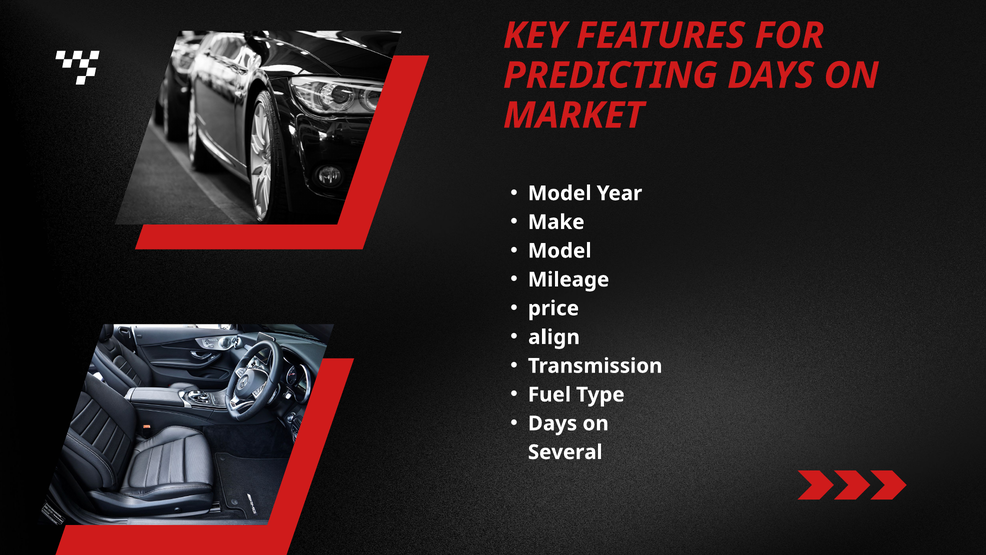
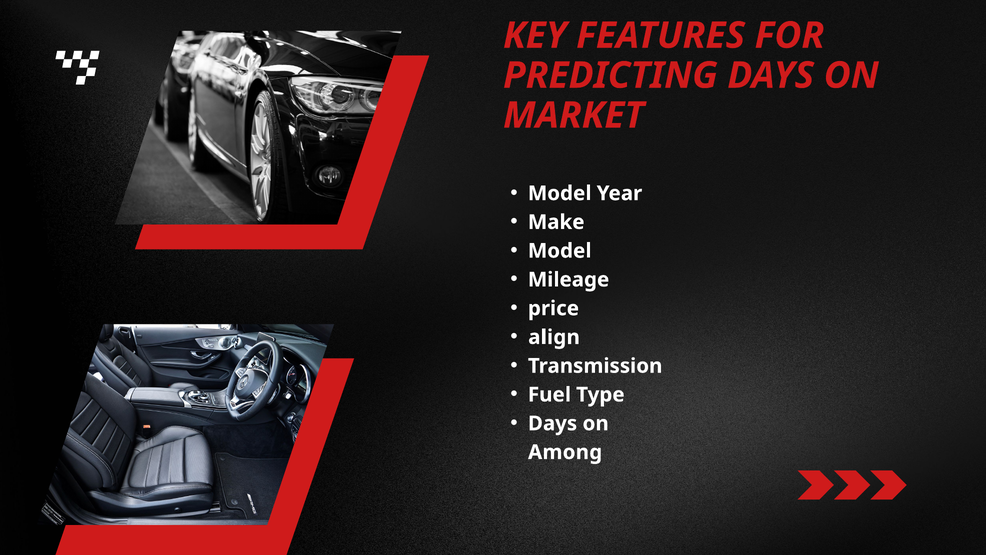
Several: Several -> Among (565, 452)
